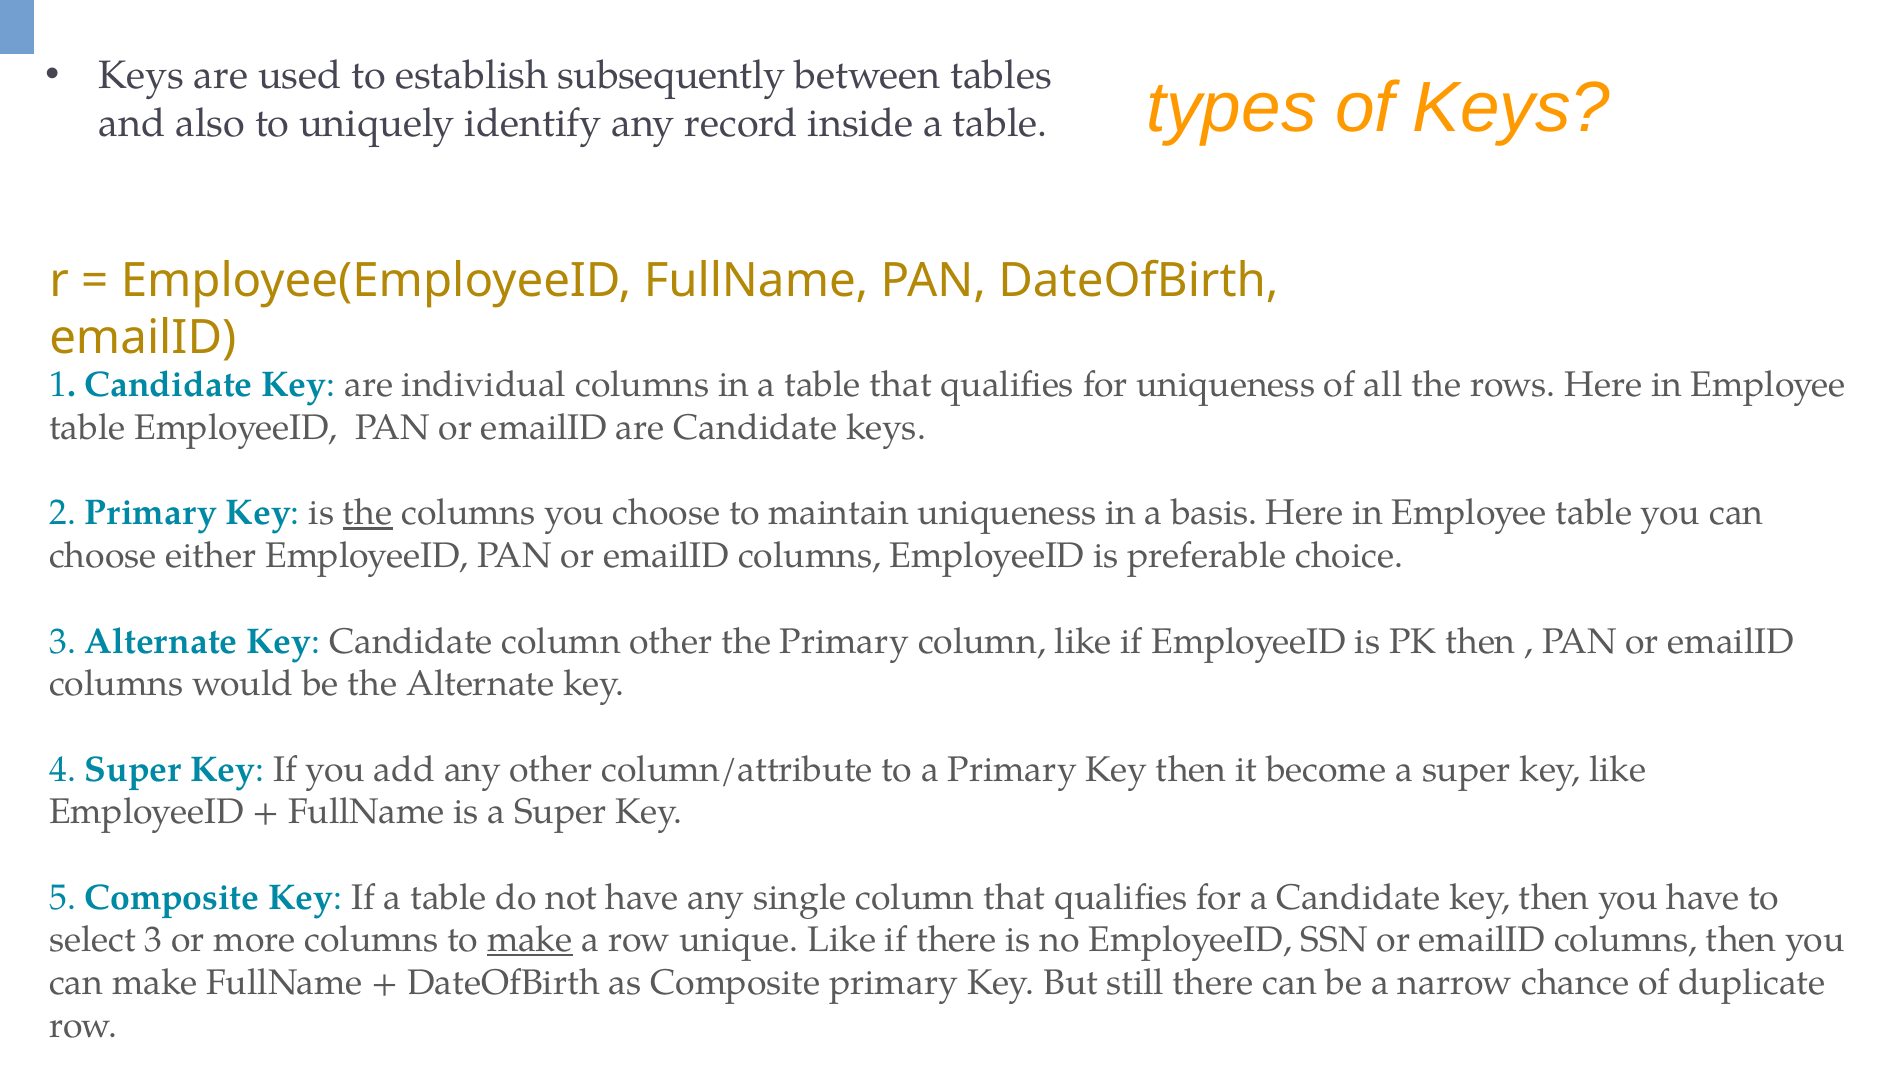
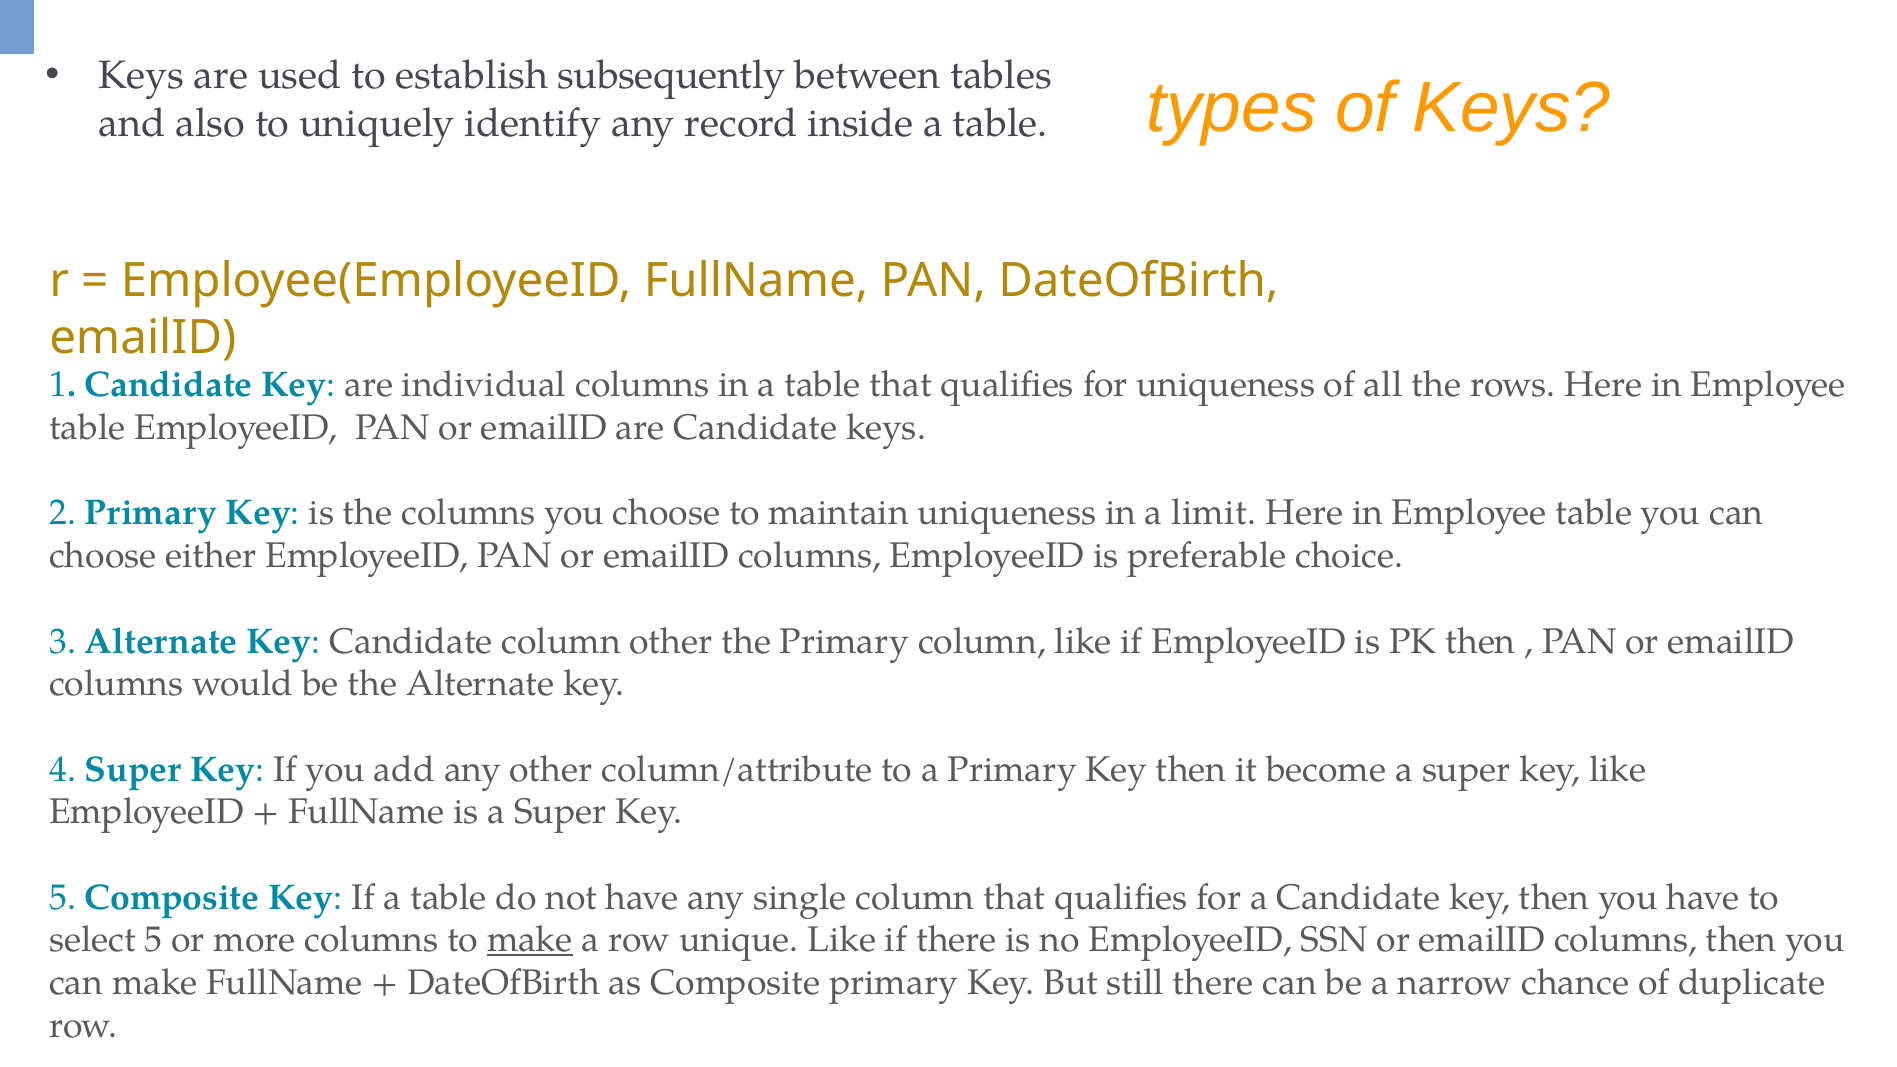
the underline: present -> none (368, 513)
basis: basis -> limit (1214, 513)
select 3: 3 -> 5 (154, 940)
